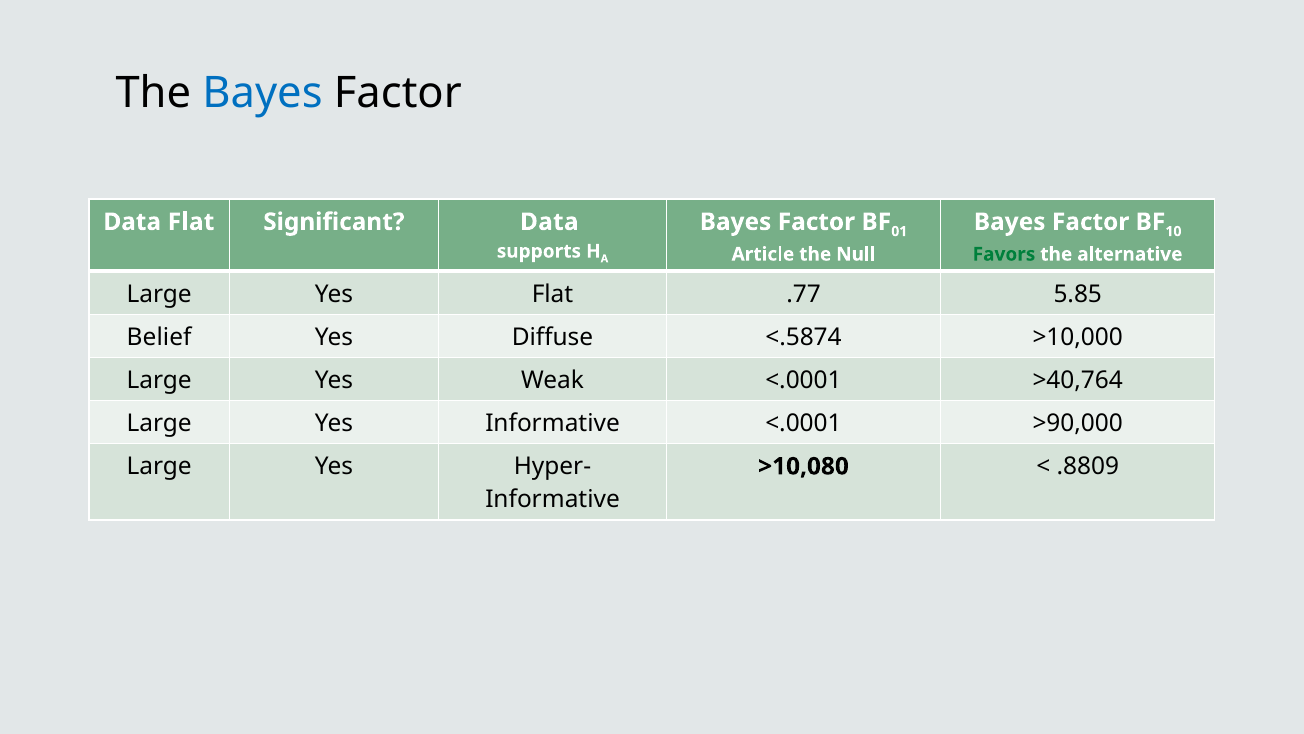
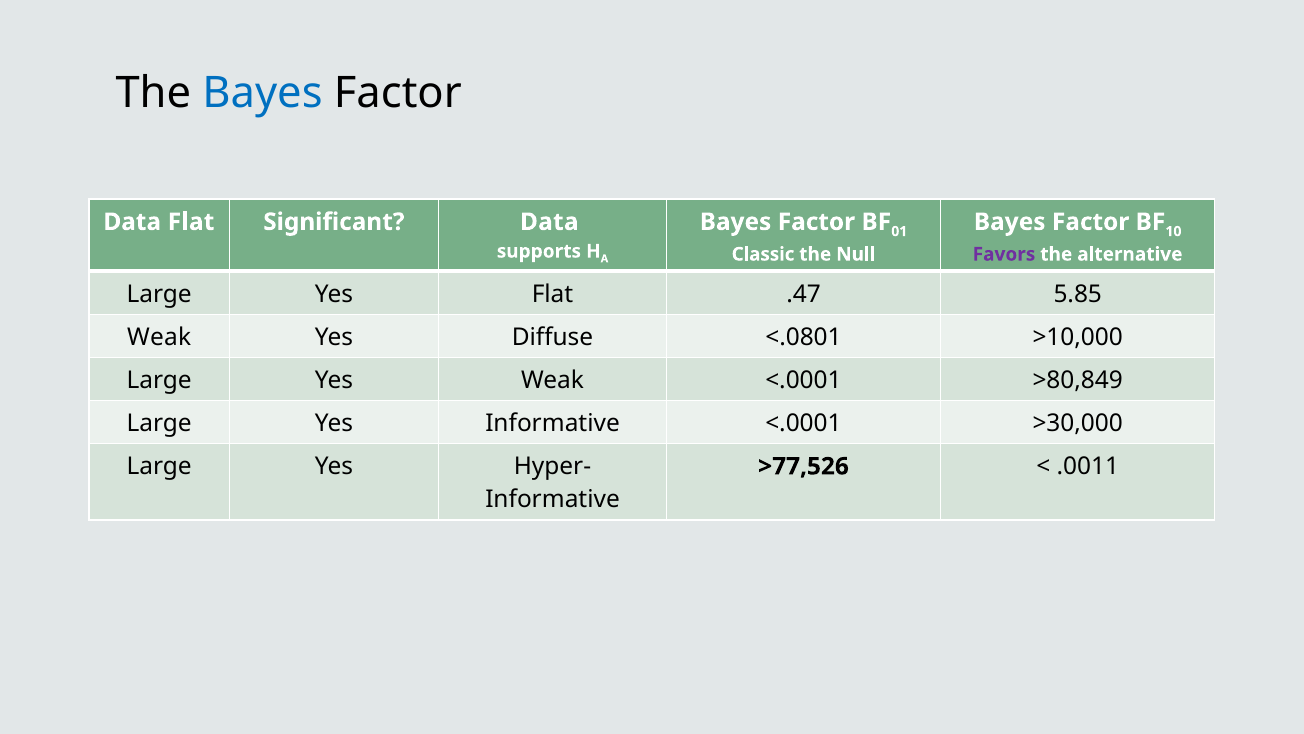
Article: Article -> Classic (763, 254)
Favors colour: green -> purple (1004, 254)
.77: .77 -> .47 (804, 294)
Belief: Belief -> Weak (159, 337)
<.5874: <.5874 -> <.0801 (804, 337)
>40,764: >40,764 -> >80,849 (1078, 380)
>90,000: >90,000 -> >30,000 (1078, 423)
>10,080: >10,080 -> >77,526 (804, 466)
.8809: .8809 -> .0011 (1088, 466)
